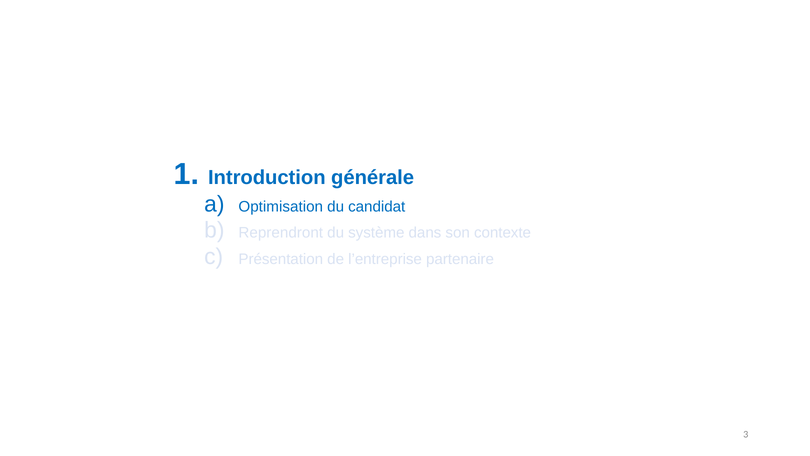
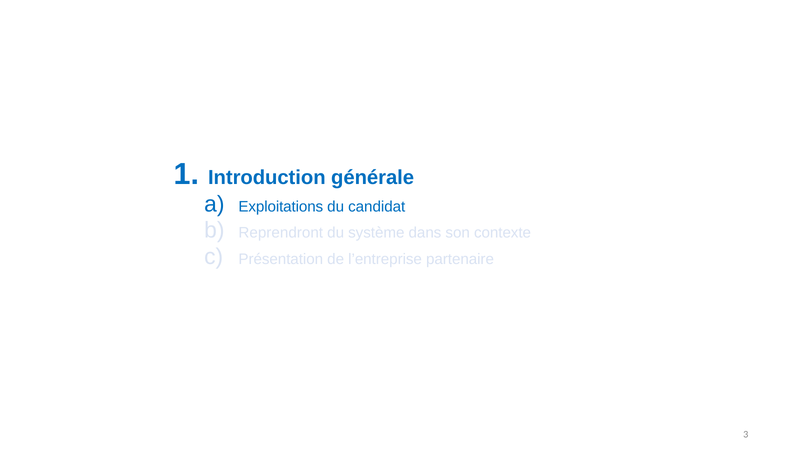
Optimisation: Optimisation -> Exploitations (281, 206)
